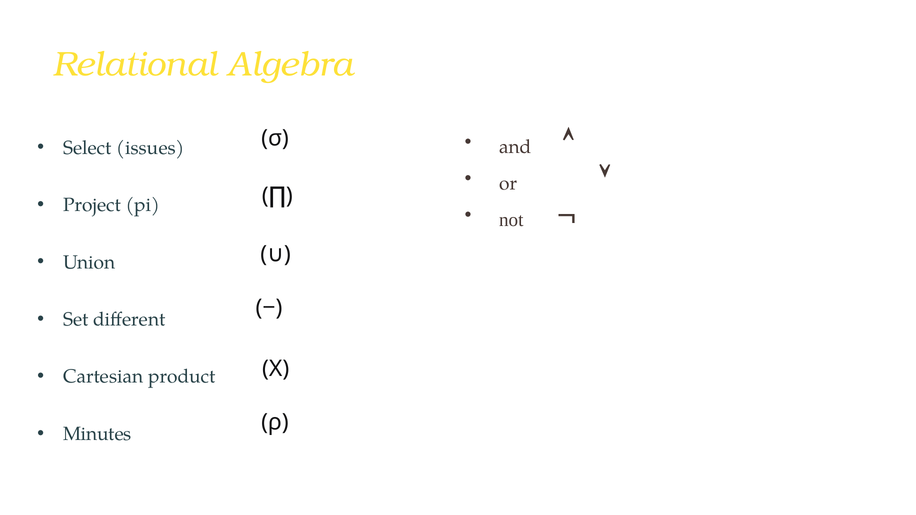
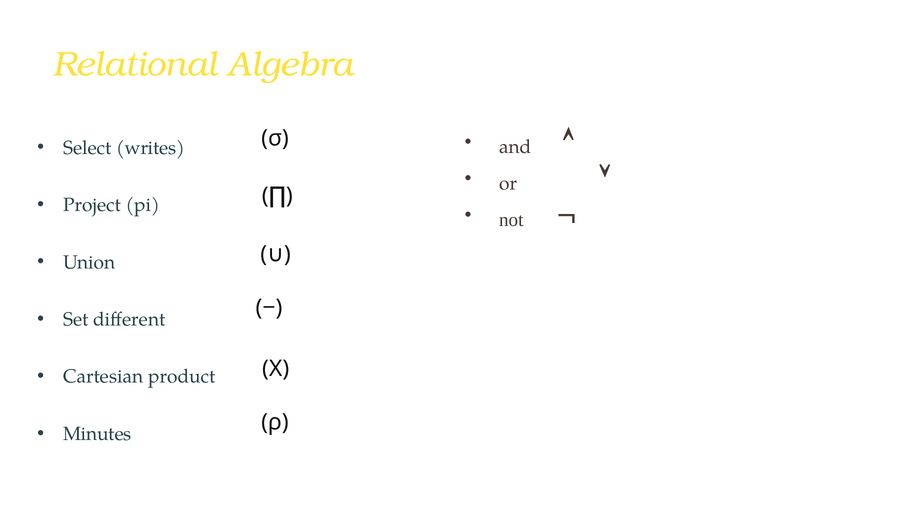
issues: issues -> writes (151, 148)
